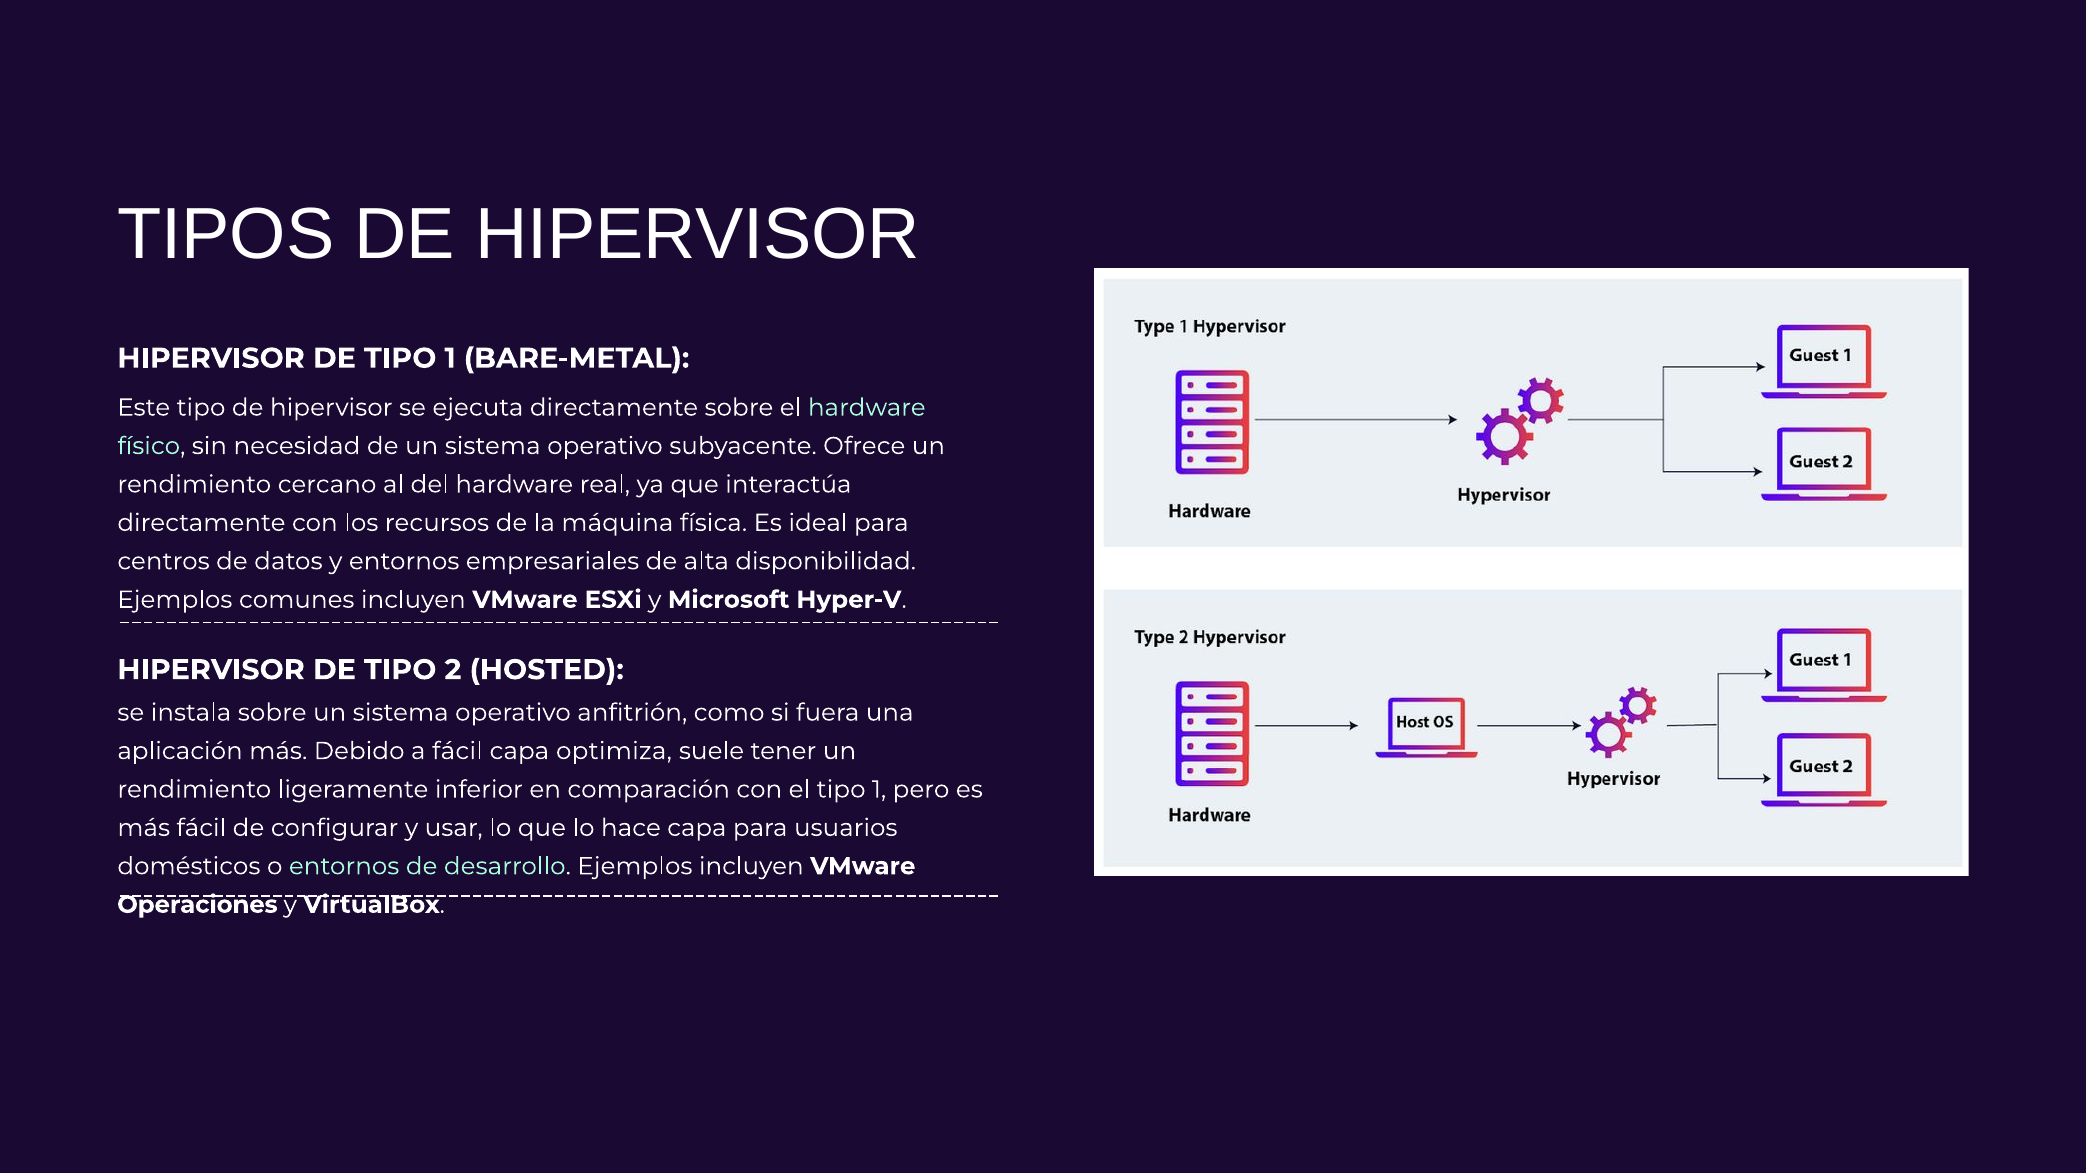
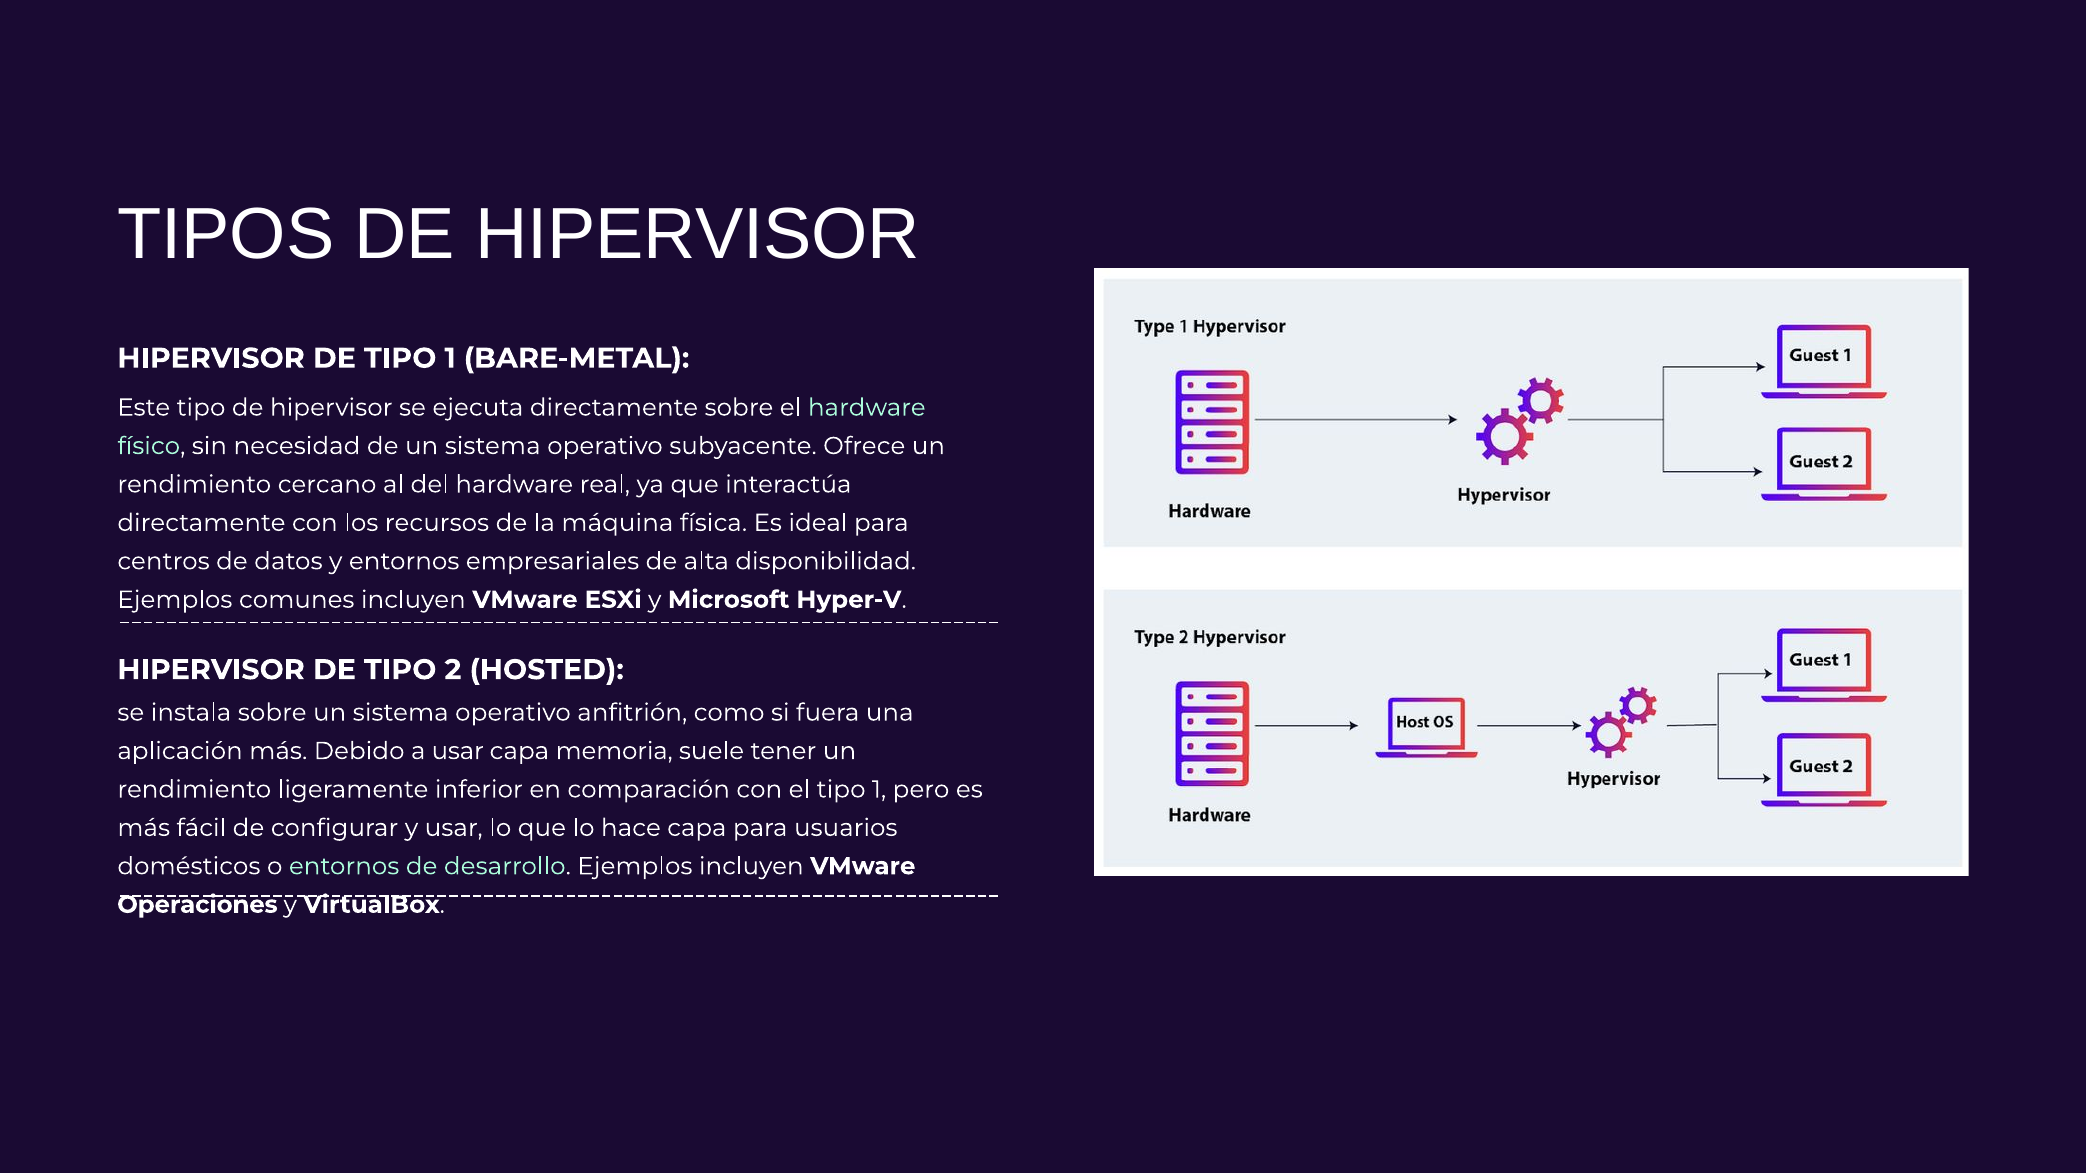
a fácil: fácil -> usar (458, 751)
optimiza: optimiza -> memoria (614, 751)
